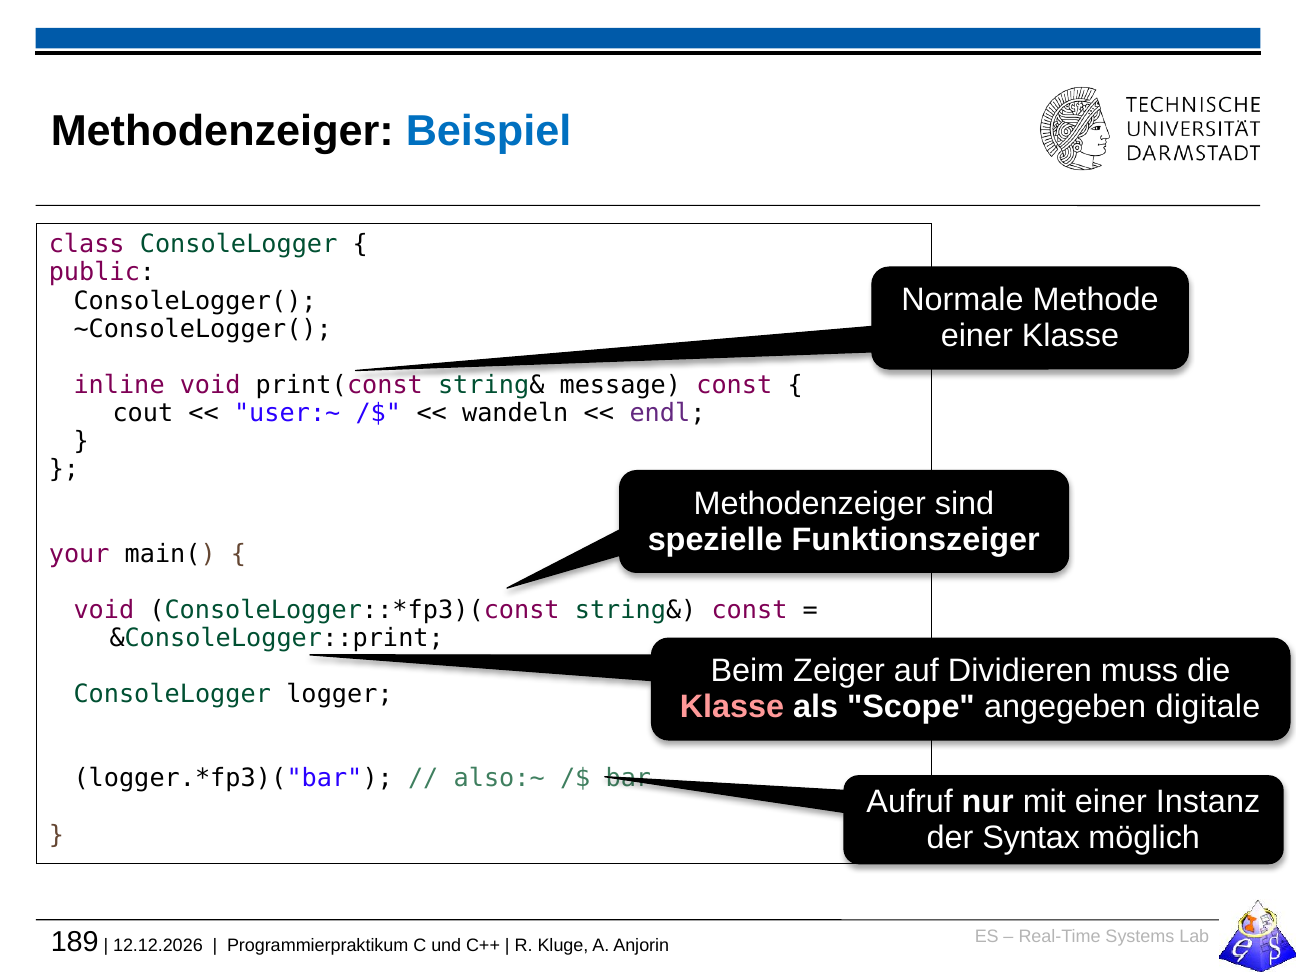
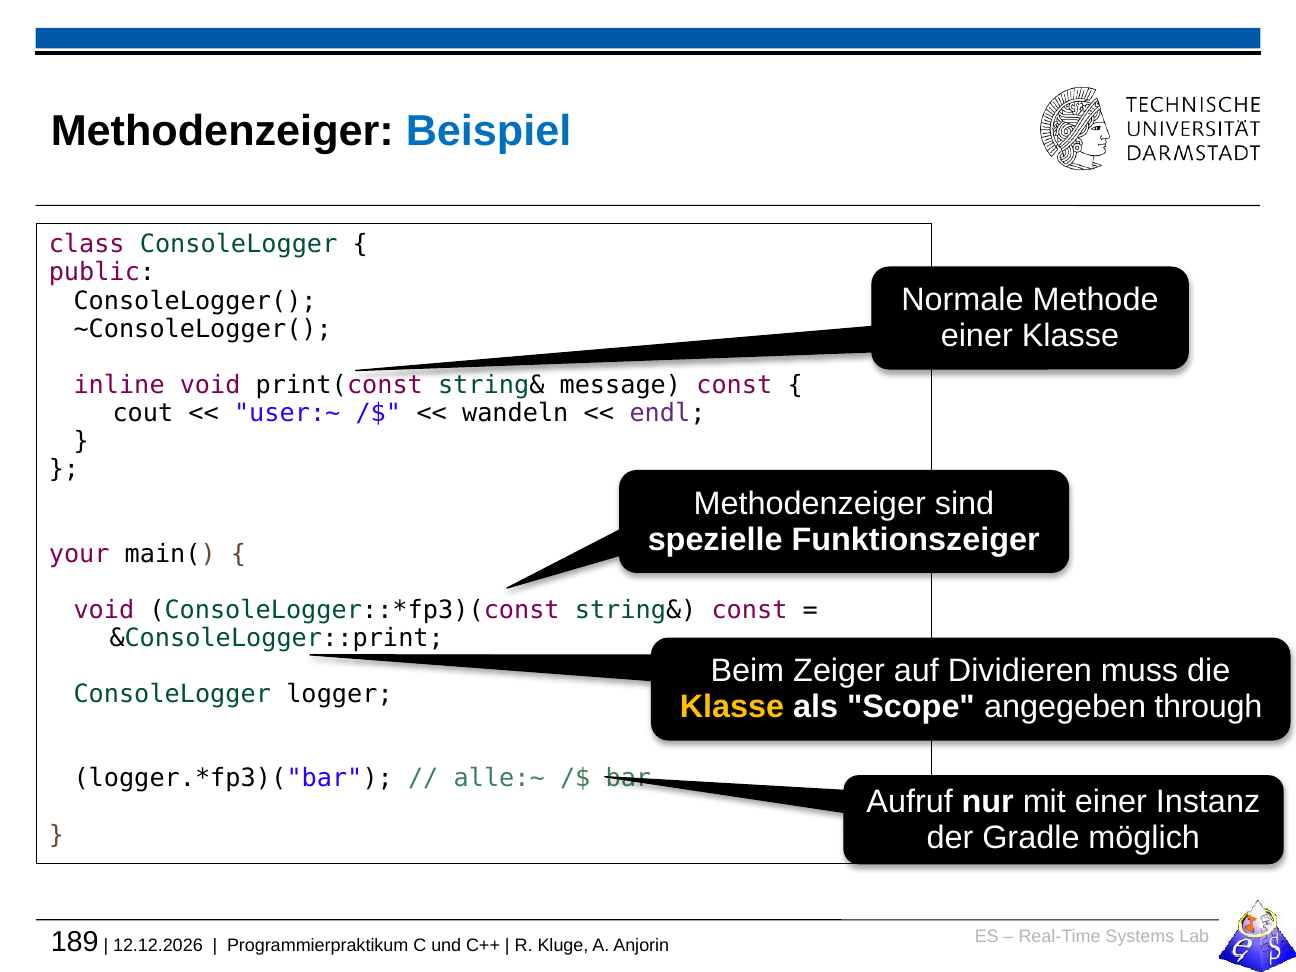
Klasse colour: pink -> yellow (732, 707)
digitale: digitale -> through (1208, 707)
also:~: also:~ -> alle:~ (499, 779)
Syntax: Syntax -> Gradle (1031, 838)
